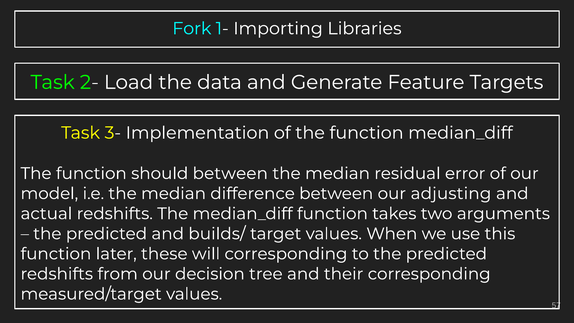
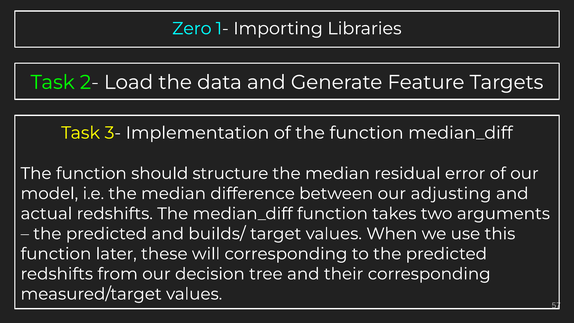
Fork: Fork -> Zero (192, 28)
should between: between -> structure (230, 173)
